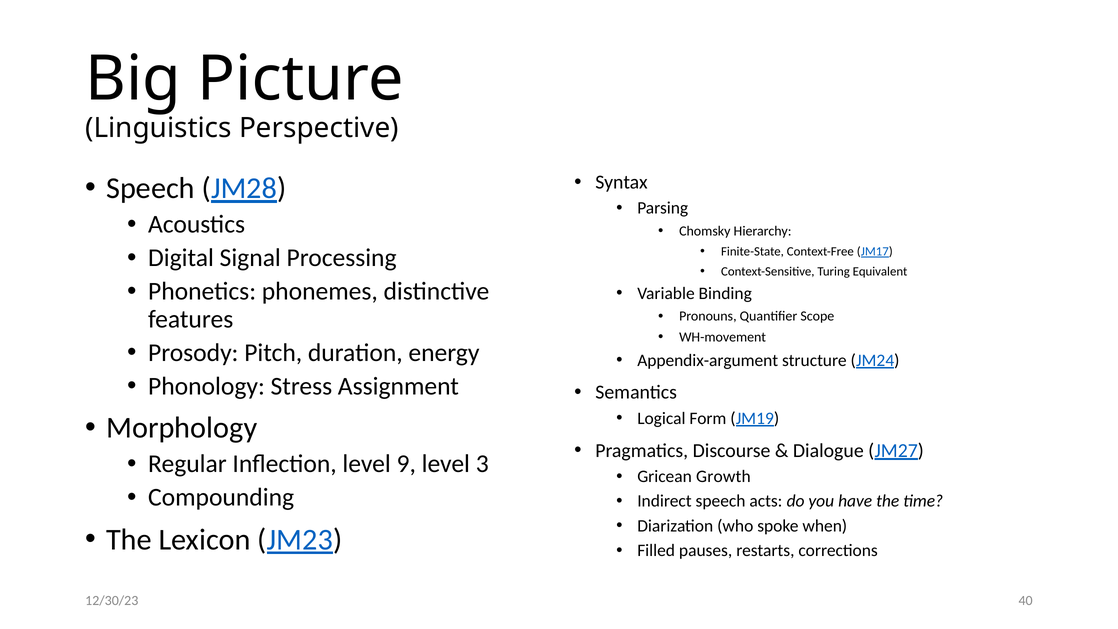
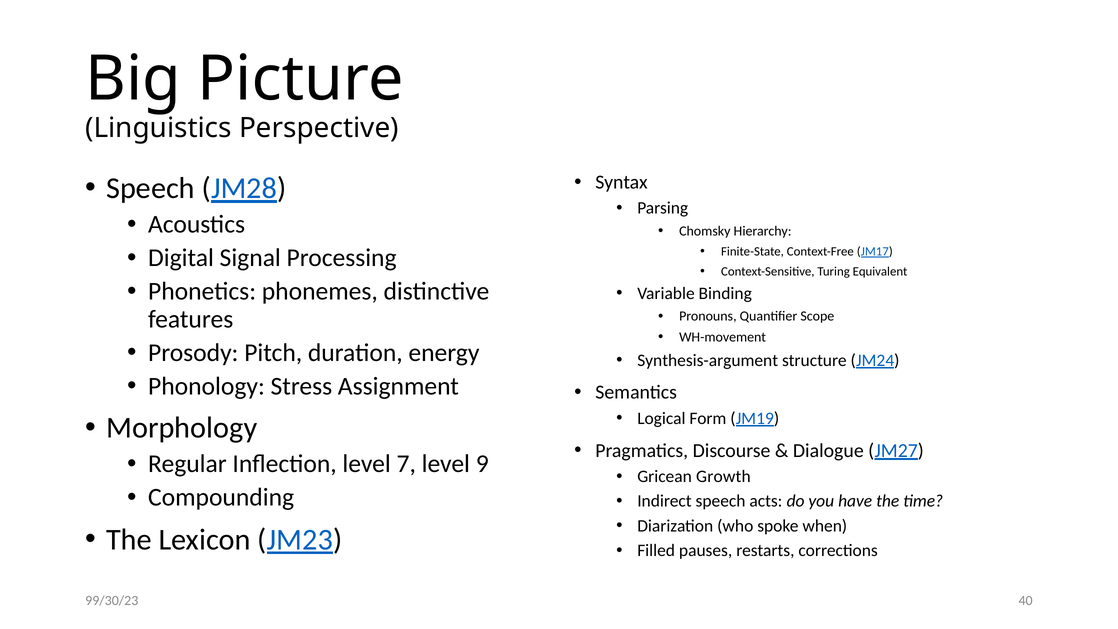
Appendix-argument: Appendix-argument -> Synthesis-argument (708, 360)
9: 9 -> 7 (406, 464)
3: 3 -> 9 (482, 464)
12/30/23: 12/30/23 -> 99/30/23 (112, 601)
